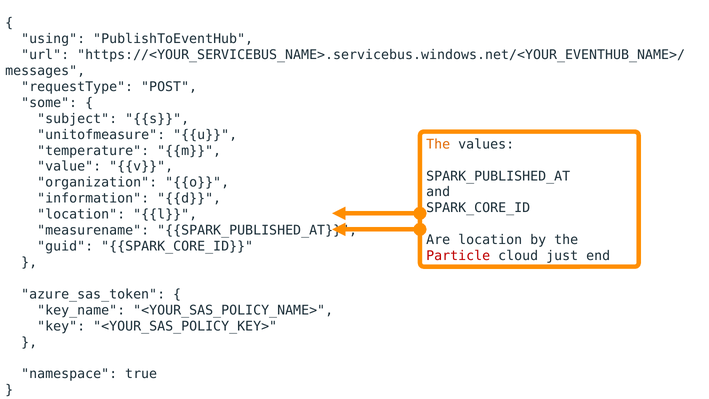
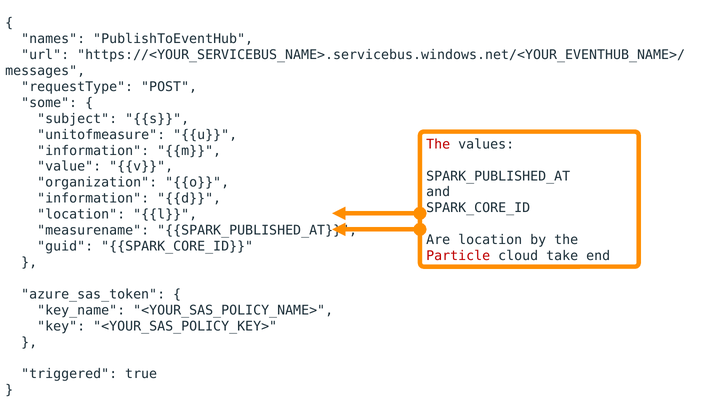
using: using -> names (53, 39)
The colour: orange -> red (438, 144)
temperature: temperature -> information (93, 151)
just: just -> take (562, 256)
namespace: namespace -> triggered (69, 374)
